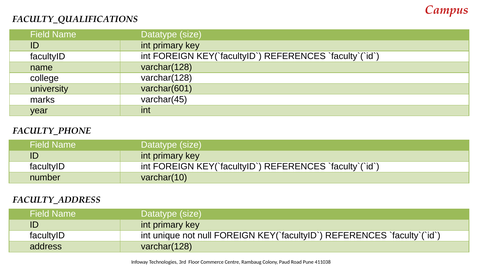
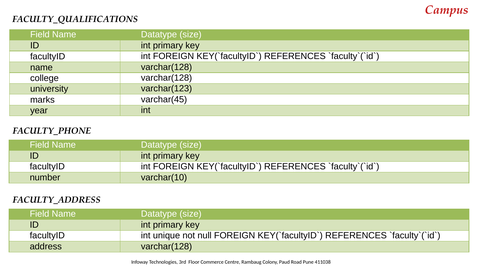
varchar(601: varchar(601 -> varchar(123 (167, 89)
